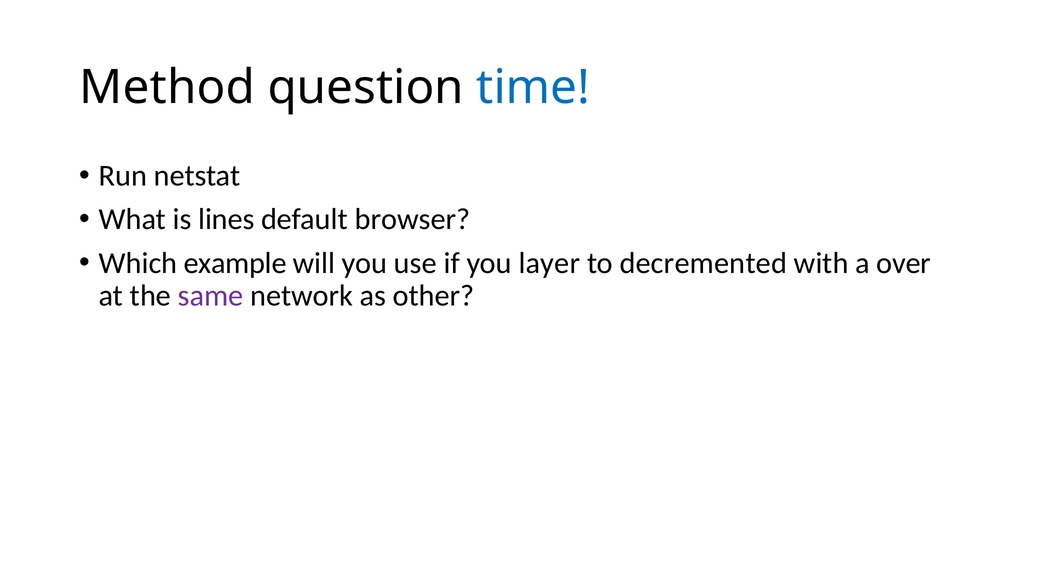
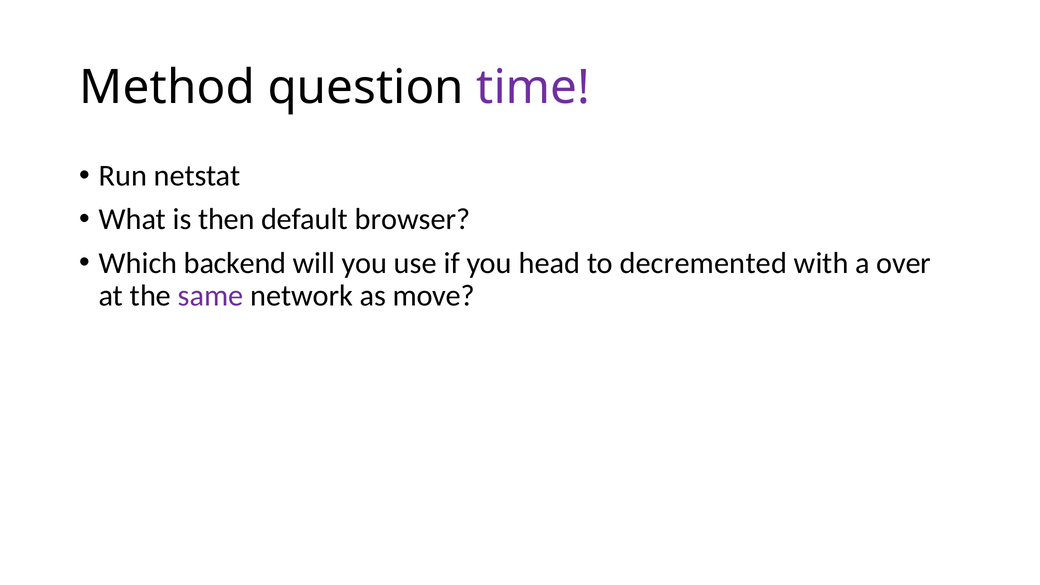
time colour: blue -> purple (533, 87)
lines: lines -> then (226, 219)
example: example -> backend (235, 263)
layer: layer -> head (549, 263)
other: other -> move (434, 296)
